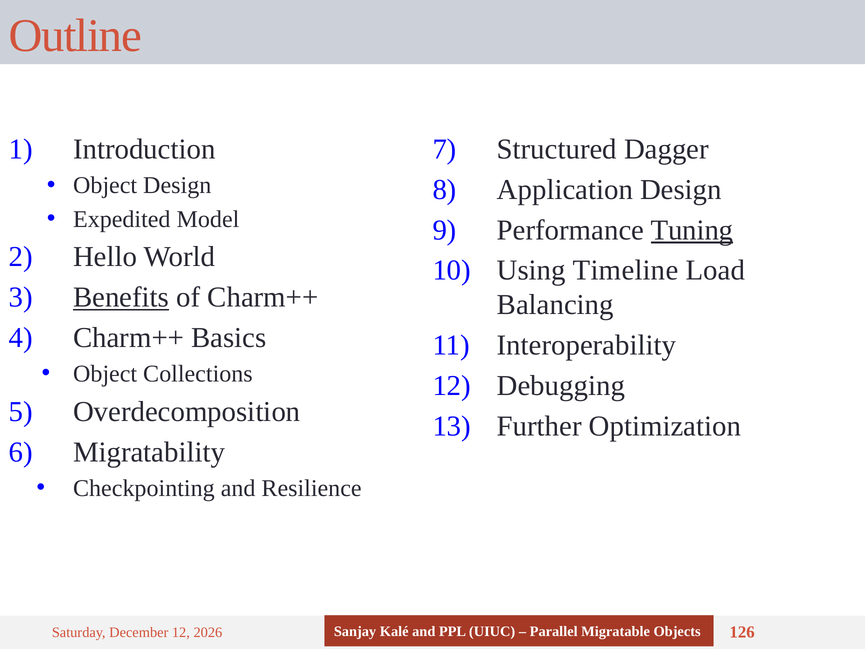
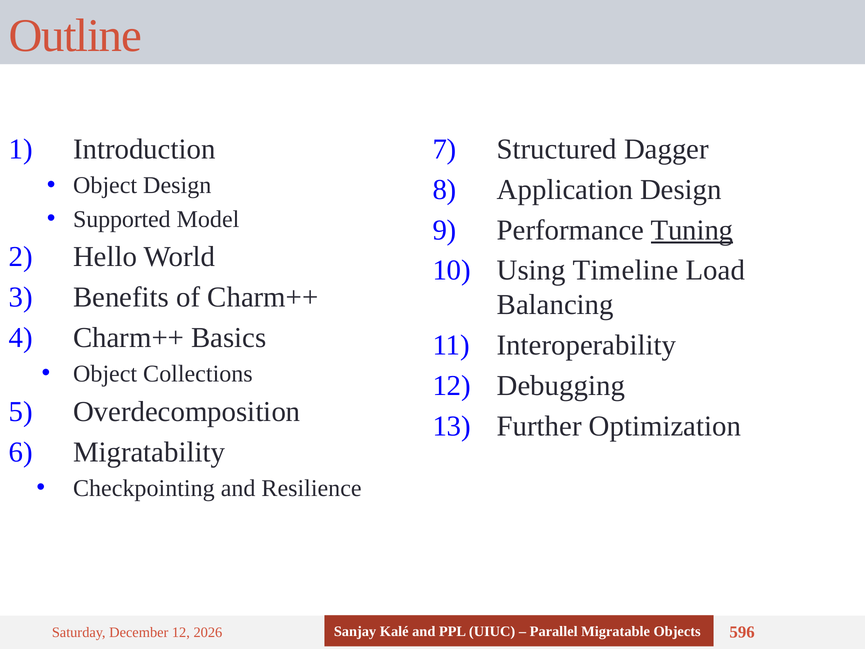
Expedited: Expedited -> Supported (122, 219)
Benefits underline: present -> none (121, 297)
126: 126 -> 596 (742, 632)
